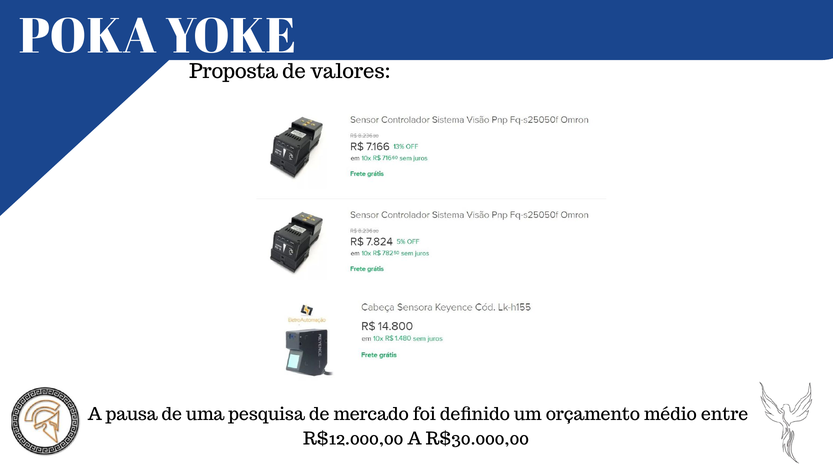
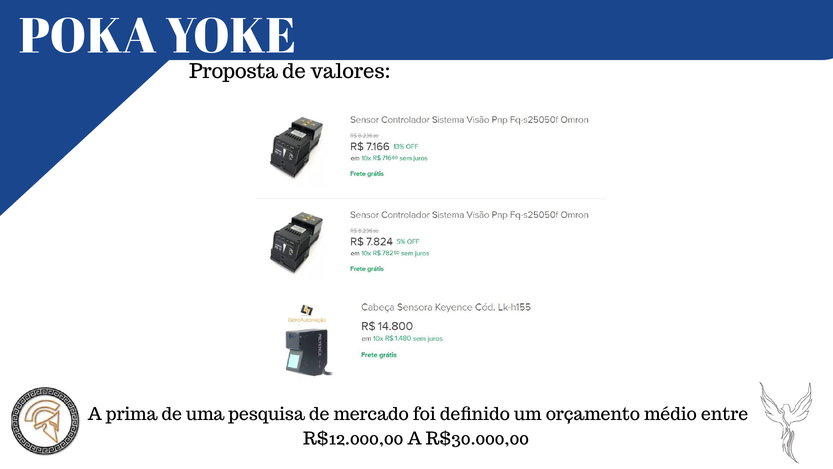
pausa: pausa -> prima (132, 414)
